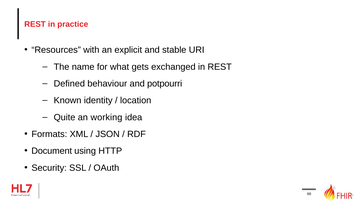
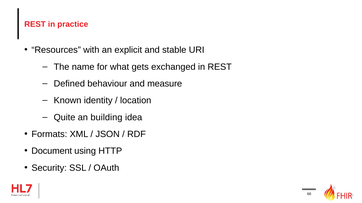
potpourri: potpourri -> measure (165, 84)
working: working -> building (106, 118)
